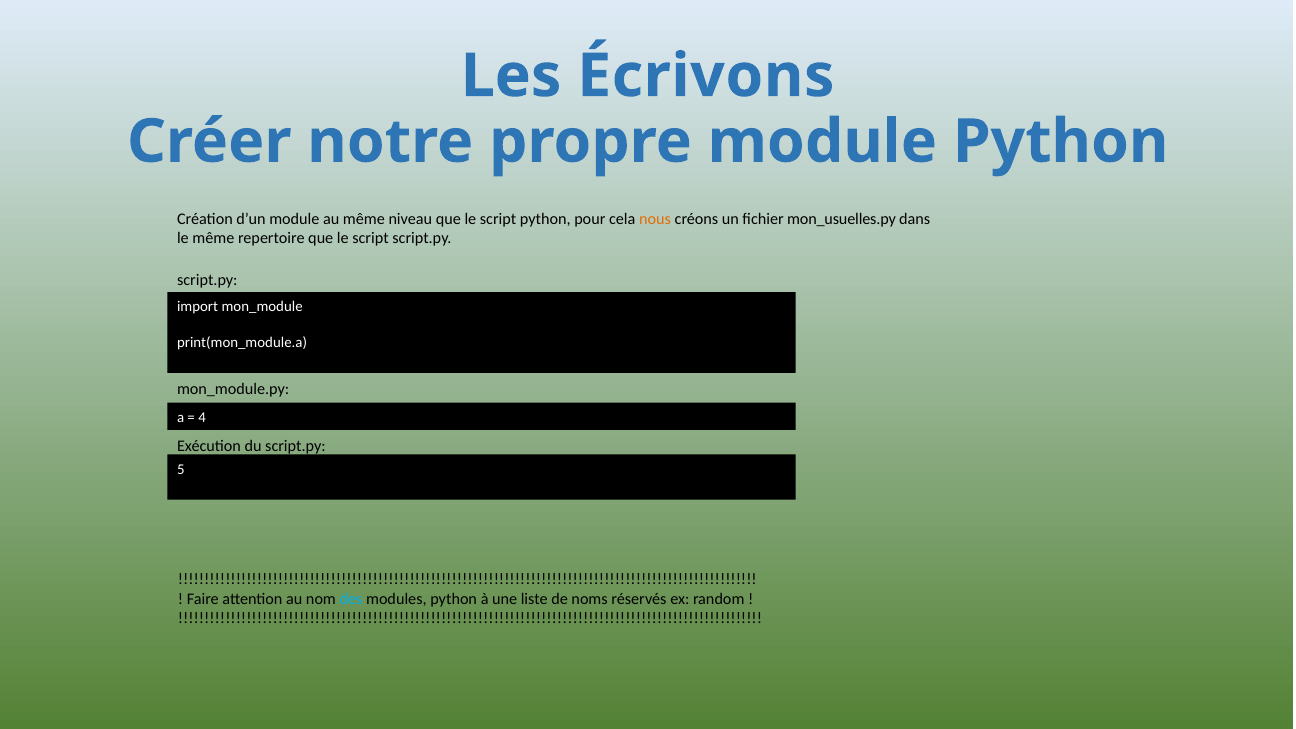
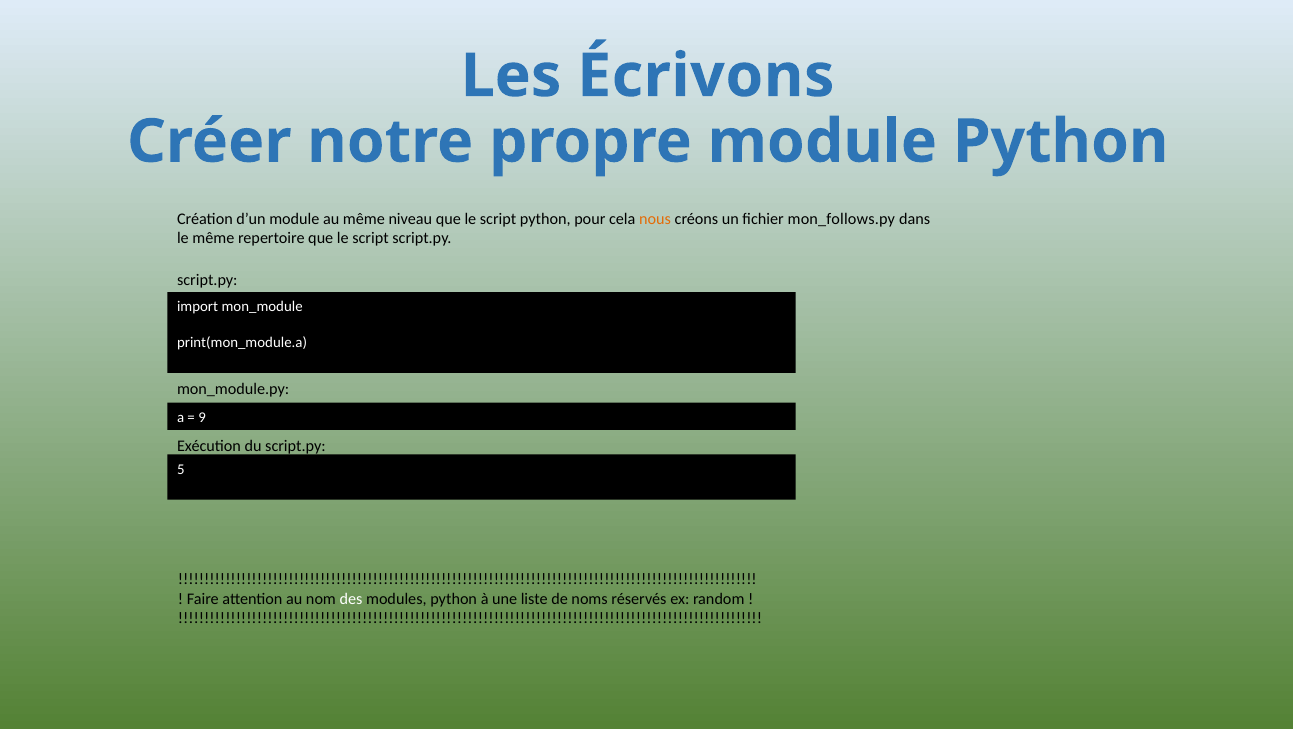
mon_usuelles.py: mon_usuelles.py -> mon_follows.py (841, 219)
4: 4 -> 9 (202, 417)
des colour: light blue -> white (351, 599)
